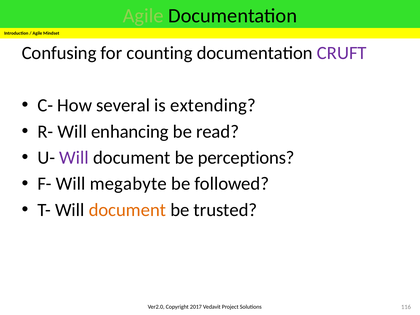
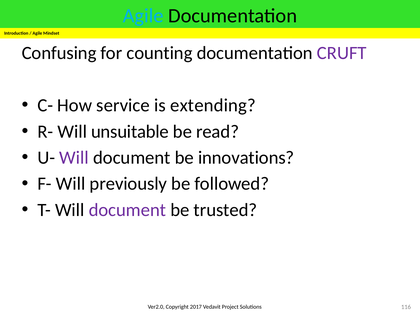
Agile colour: light green -> light blue (143, 16)
several: several -> service (123, 105)
enhancing: enhancing -> unsuitable (130, 132)
perceptions: perceptions -> innovations (246, 158)
megabyte: megabyte -> previously (128, 184)
document colour: orange -> purple (127, 210)
